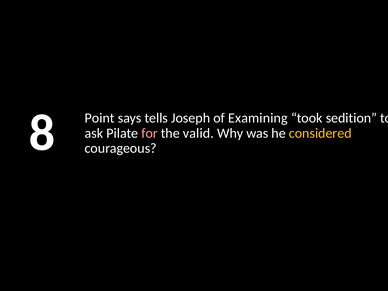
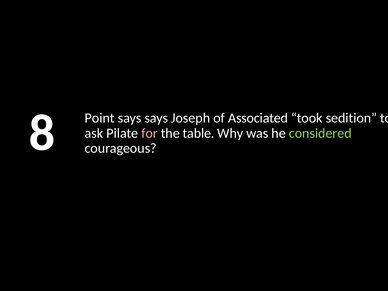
says tells: tells -> says (156, 118)
Examining: Examining -> Associated (258, 118)
valid: valid -> table (199, 133)
considered colour: yellow -> light green (320, 133)
